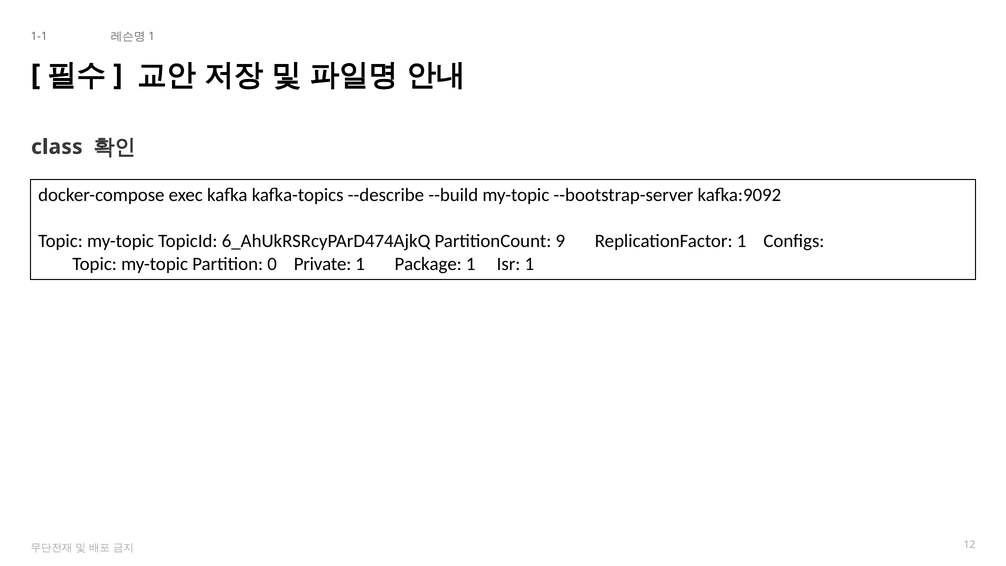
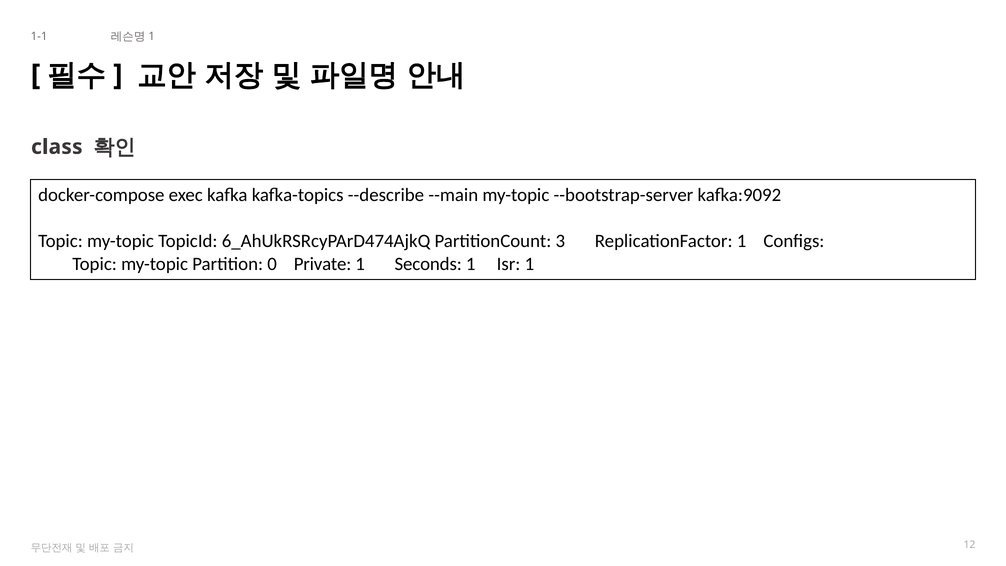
--build: --build -> --main (453, 195)
9: 9 -> 3 (560, 241)
Package: Package -> Seconds (428, 264)
